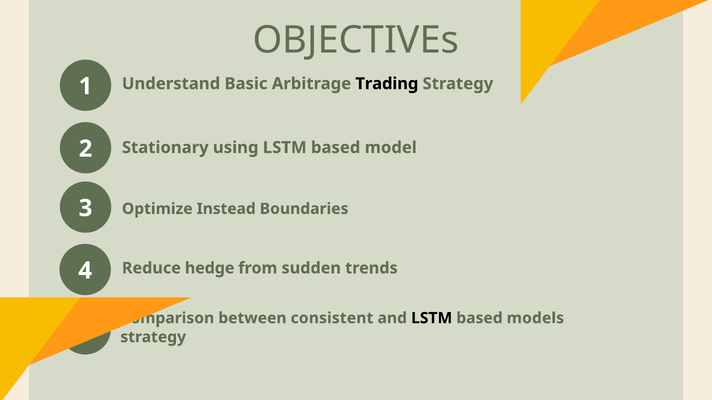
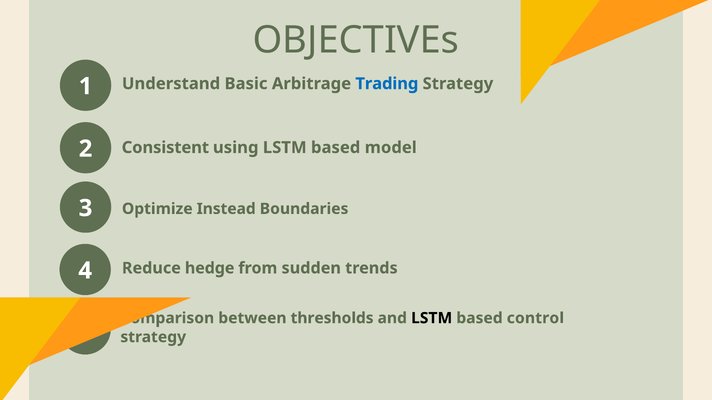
Trading colour: black -> blue (387, 84)
Stationary: Stationary -> Consistent (165, 148)
consistent: consistent -> thresholds (332, 318)
models: models -> control (535, 318)
